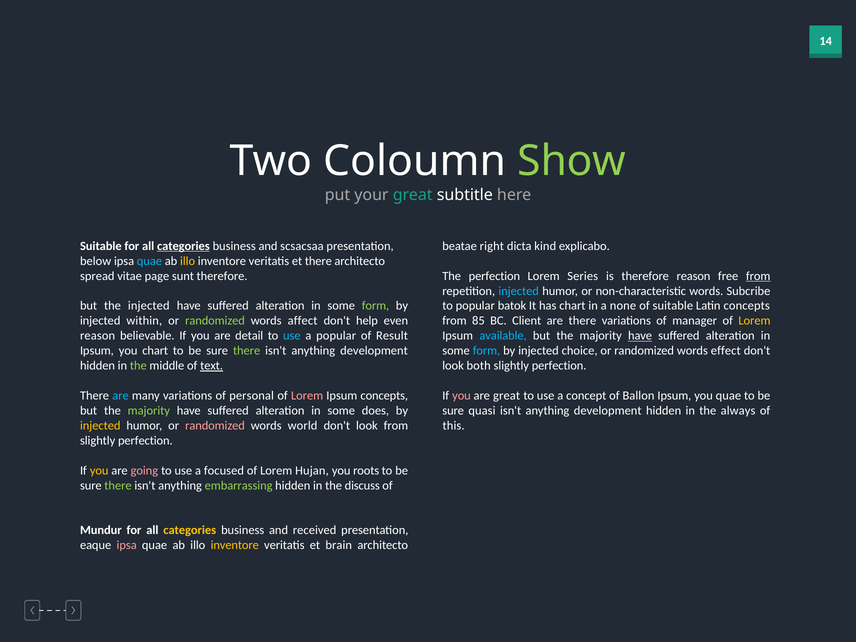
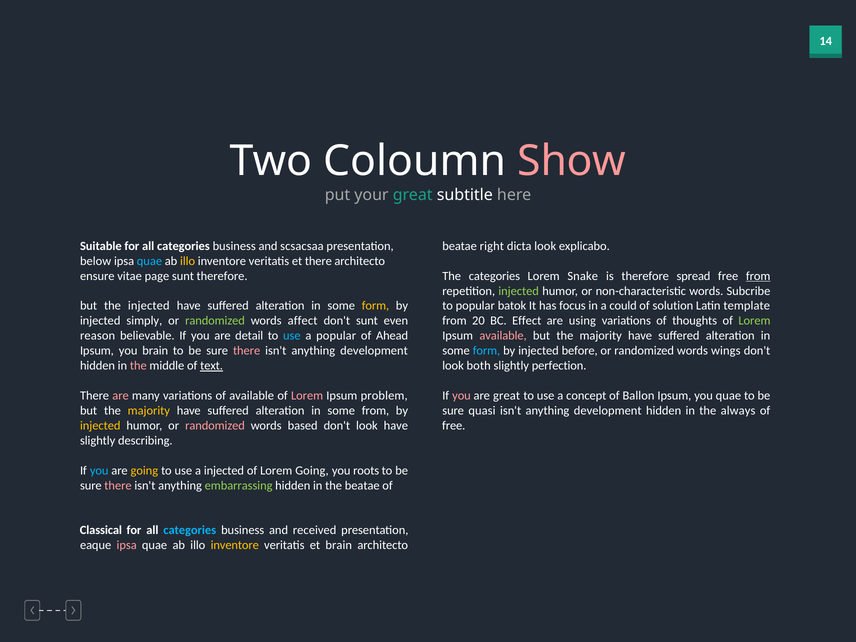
Show colour: light green -> pink (572, 161)
categories underline: present -> none (183, 246)
dicta kind: kind -> look (545, 246)
spread: spread -> ensure (97, 276)
The perfection: perfection -> categories (494, 276)
Series: Series -> Snake (583, 276)
therefore reason: reason -> spread (693, 276)
injected colour: light blue -> light green (519, 291)
form colour: light green -> yellow (375, 306)
has chart: chart -> focus (572, 306)
none: none -> could (623, 306)
of suitable: suitable -> solution (673, 306)
Latin concepts: concepts -> template (747, 306)
within: within -> simply (144, 321)
don't help: help -> sunt (367, 321)
85: 85 -> 20 (478, 321)
Client: Client -> Effect (527, 321)
are there: there -> using (582, 321)
manager: manager -> thoughts (695, 321)
Lorem colour: yellow -> light green (754, 321)
Result: Result -> Ahead (392, 336)
available colour: light blue -> pink (503, 336)
have underline: present -> none (640, 336)
you chart: chart -> brain (155, 351)
there colour: light green -> pink (247, 351)
choice: choice -> before (580, 351)
effect: effect -> wings (726, 351)
the colour: light green -> pink (138, 366)
are colour: light blue -> pink (121, 396)
of personal: personal -> available (252, 396)
Ipsum concepts: concepts -> problem (384, 396)
majority colour: light green -> yellow (149, 411)
some does: does -> from (375, 411)
world: world -> based (303, 426)
look from: from -> have (396, 426)
this: this -> free (454, 426)
perfection: perfection -> describing (145, 441)
you colour: yellow -> light blue (99, 470)
going colour: pink -> yellow (144, 470)
a focused: focused -> injected (224, 470)
Lorem Hujan: Hujan -> Going (312, 470)
there colour: light green -> pink (118, 485)
the discuss: discuss -> beatae (362, 485)
Mundur: Mundur -> Classical (101, 530)
categories colour: yellow -> light blue (190, 530)
